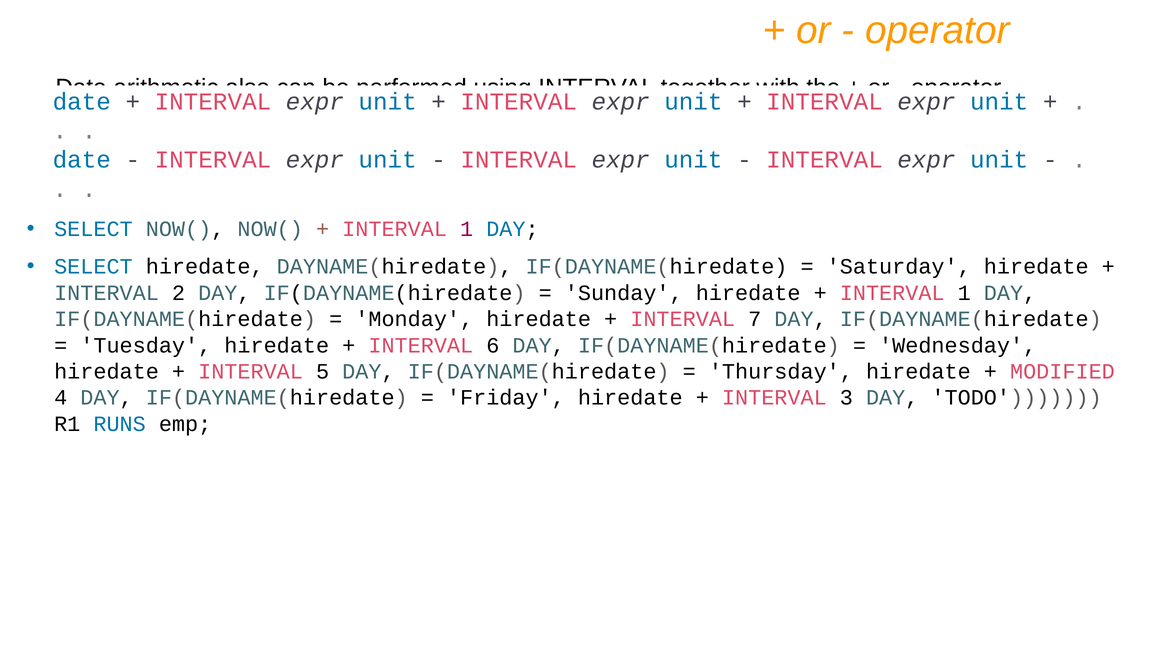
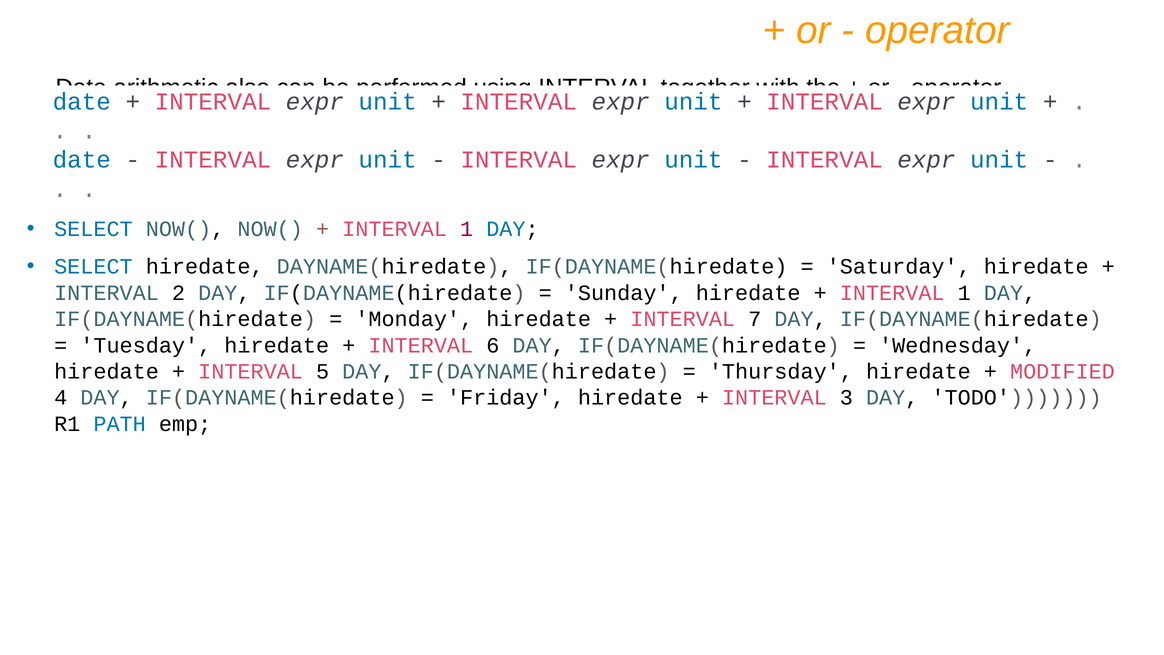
RUNS: RUNS -> PATH (120, 424)
